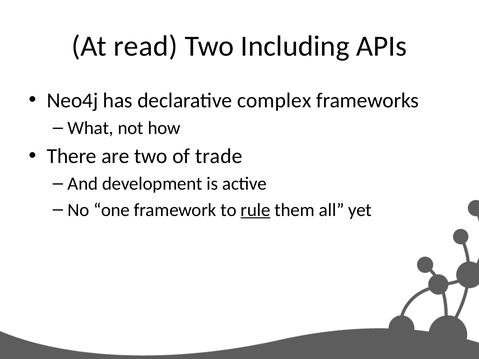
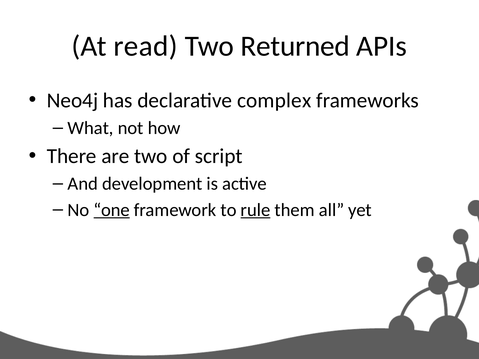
Including: Including -> Returned (295, 46)
trade: trade -> script (219, 156)
one underline: none -> present (112, 210)
